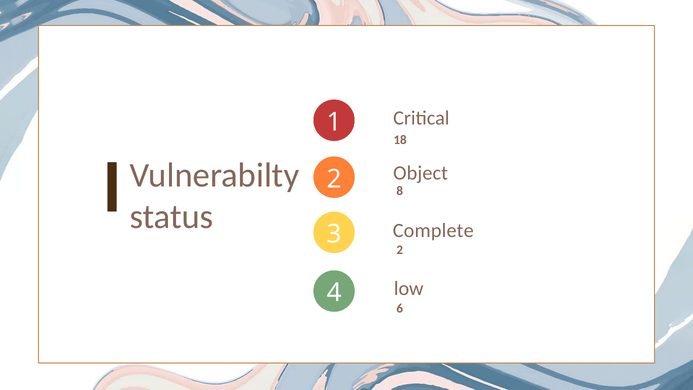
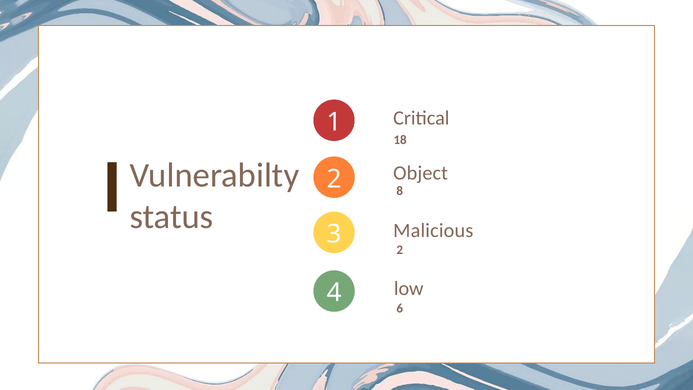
Complete: Complete -> Malicious (433, 231)
